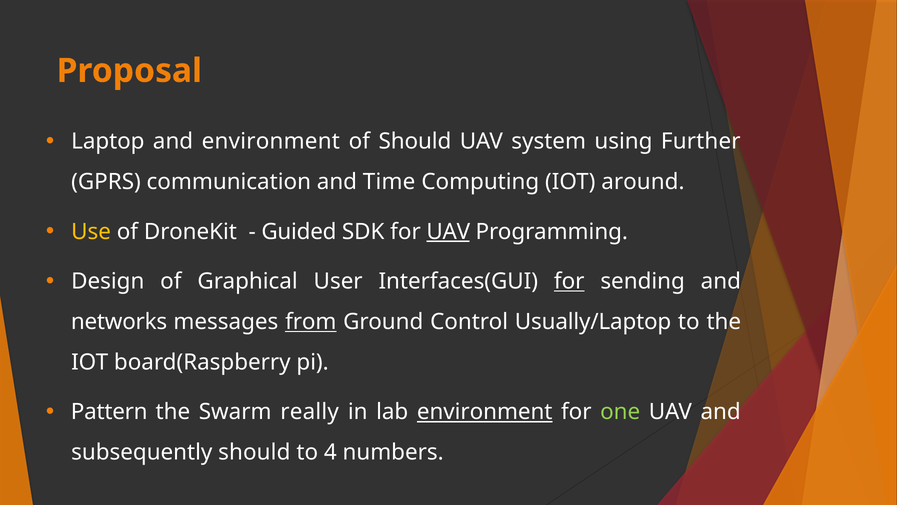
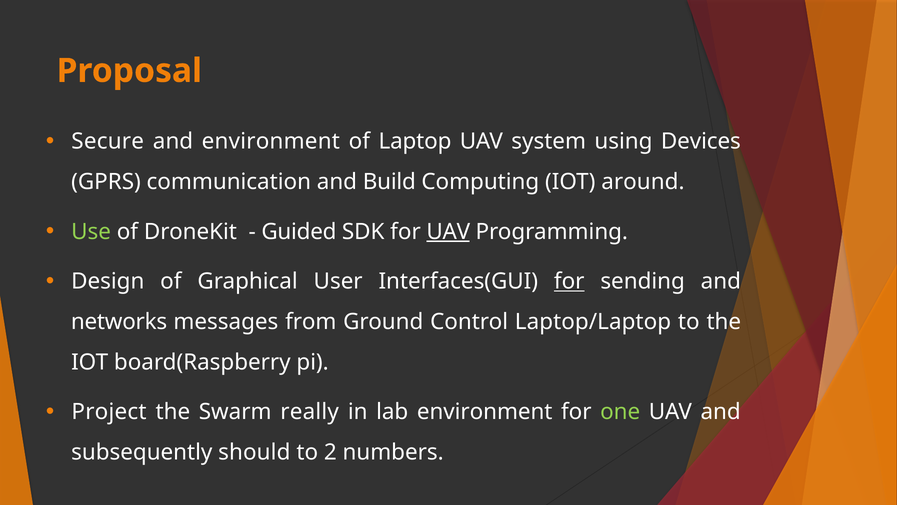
Laptop: Laptop -> Secure (108, 141)
of Should: Should -> Laptop (415, 141)
Further: Further -> Devices (701, 141)
Time: Time -> Build (389, 182)
Use colour: yellow -> light green (91, 231)
from underline: present -> none (311, 322)
Usually/Laptop: Usually/Laptop -> Laptop/Laptop (593, 322)
Pattern: Pattern -> Project (109, 412)
environment underline: present -> none (485, 412)
4: 4 -> 2 (330, 452)
